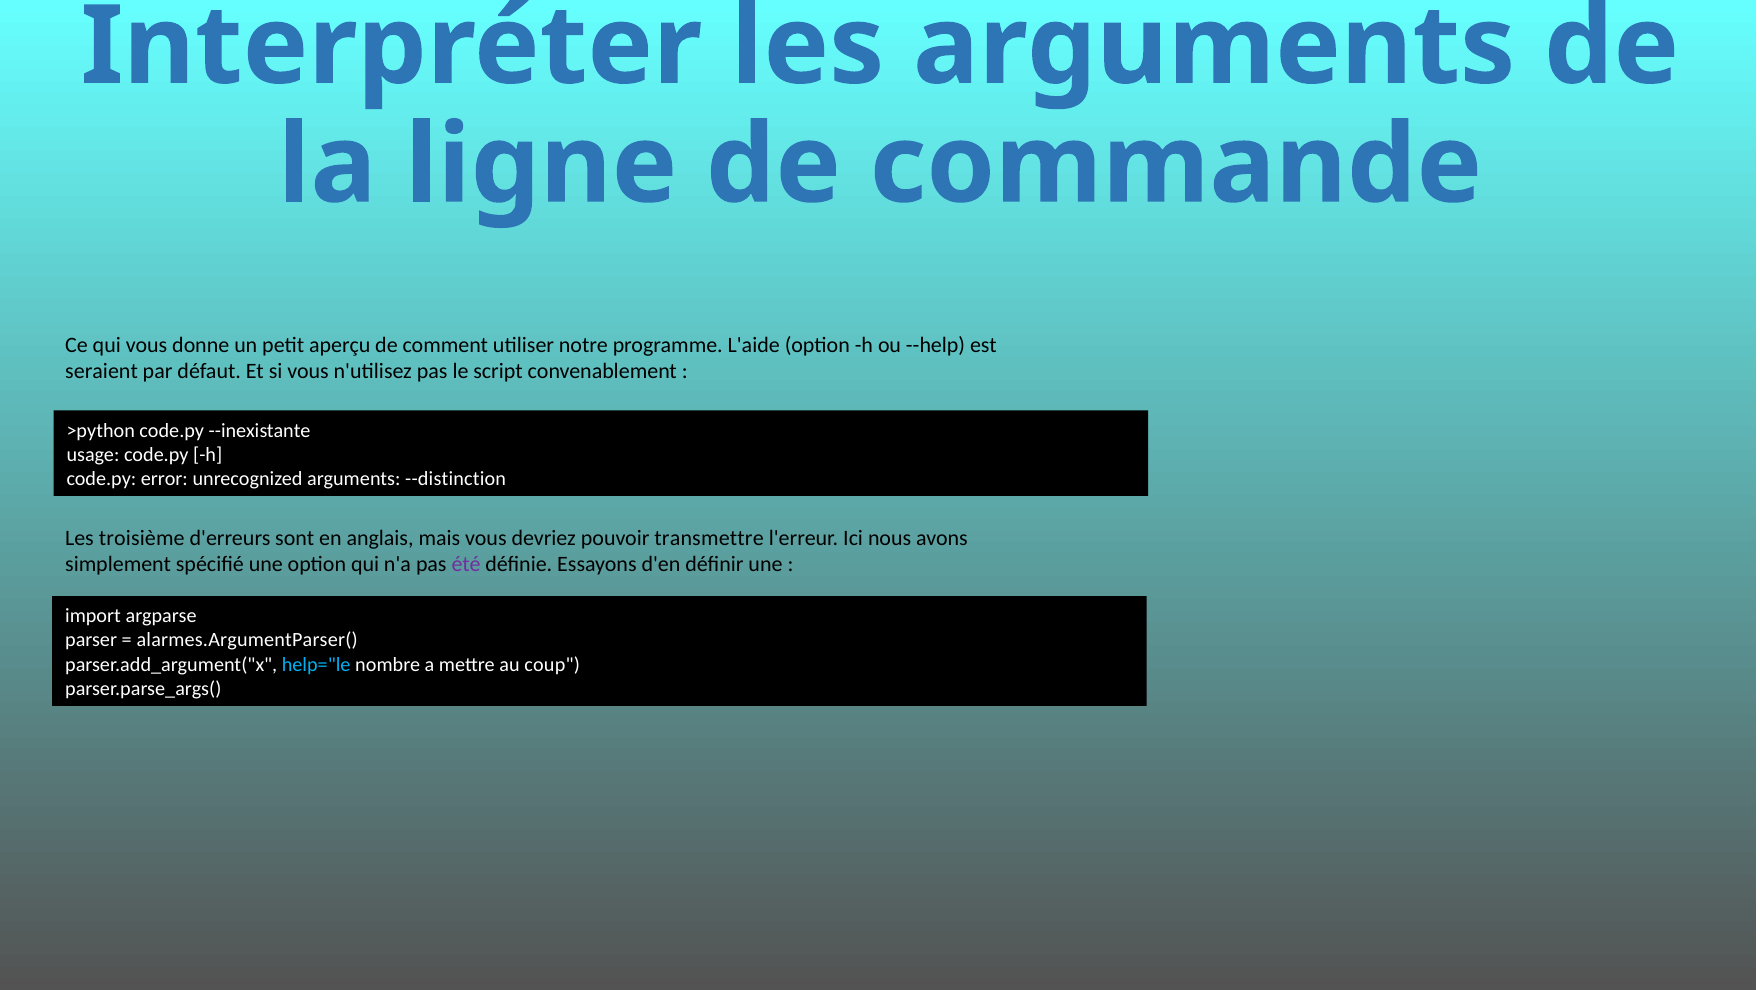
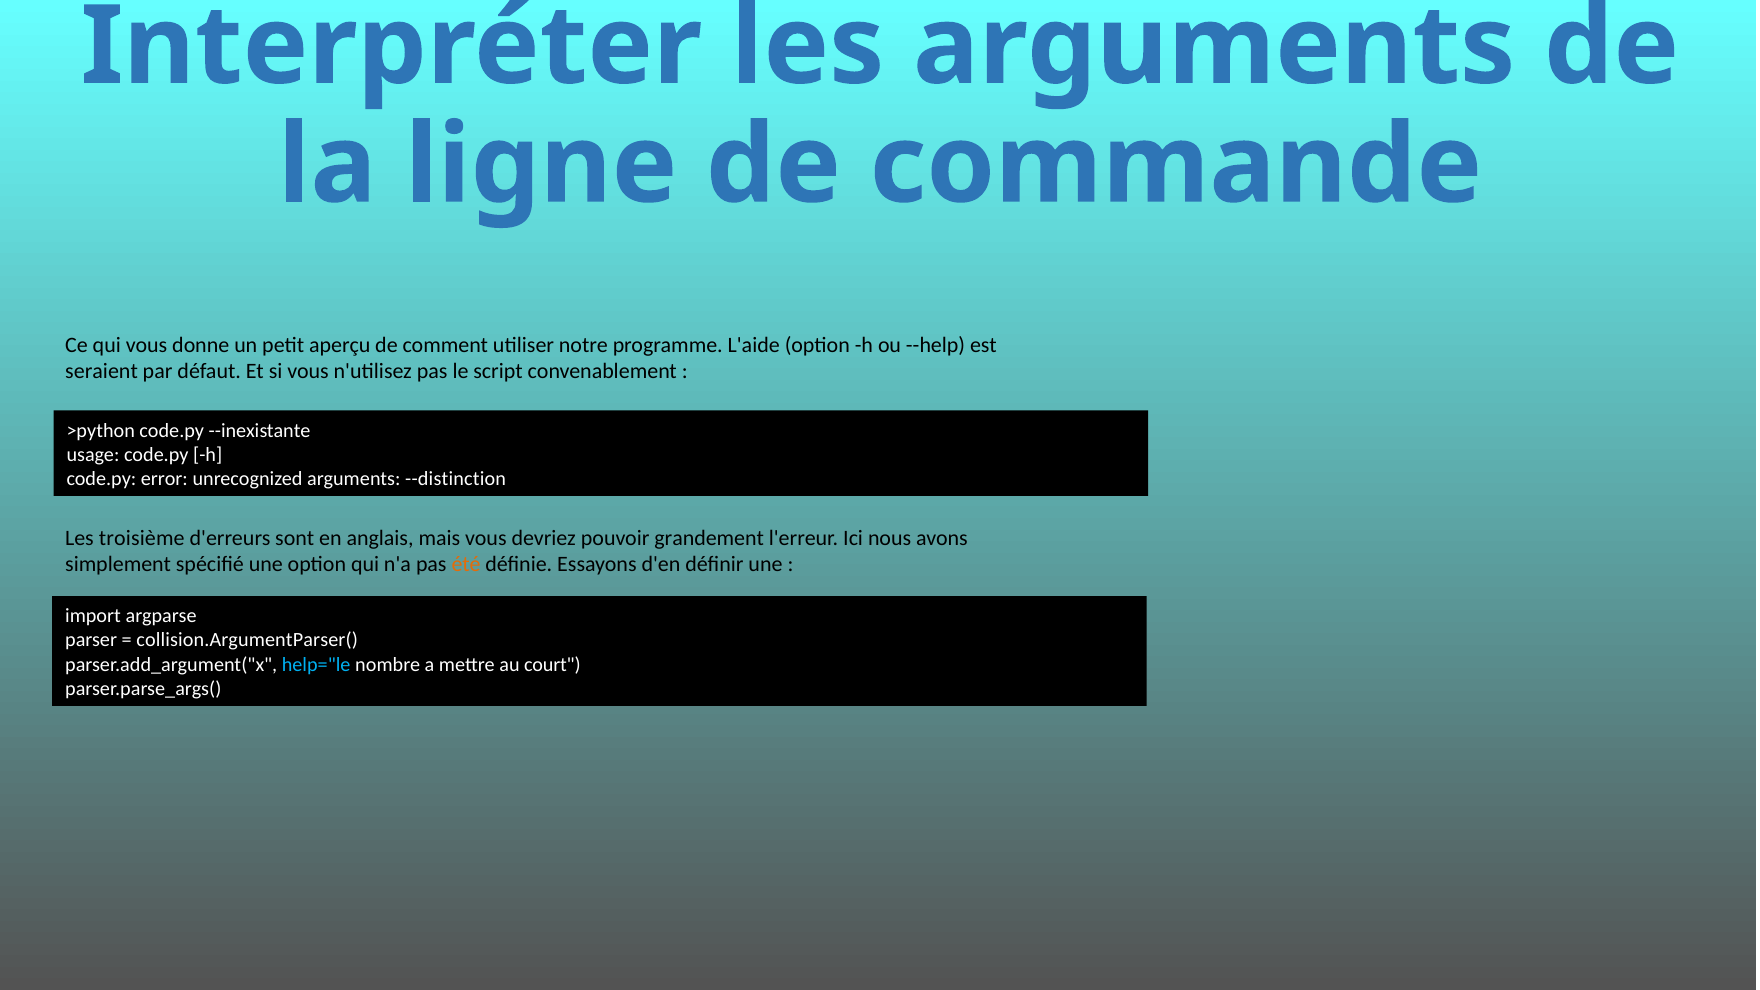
transmettre: transmettre -> grandement (709, 538)
été colour: purple -> orange (466, 564)
alarmes.ArgumentParser(: alarmes.ArgumentParser( -> collision.ArgumentParser( (247, 640)
coup: coup -> court (552, 665)
